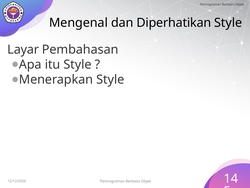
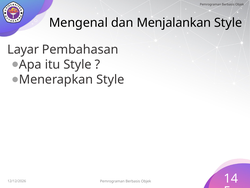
Diperhatikan: Diperhatikan -> Menjalankan (174, 23)
